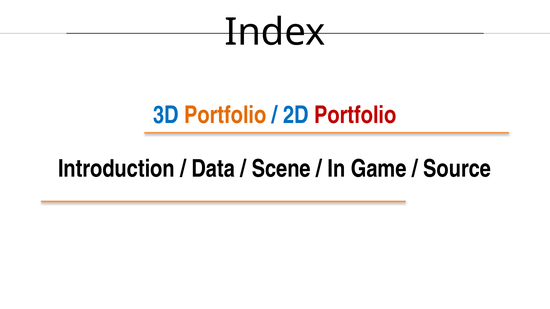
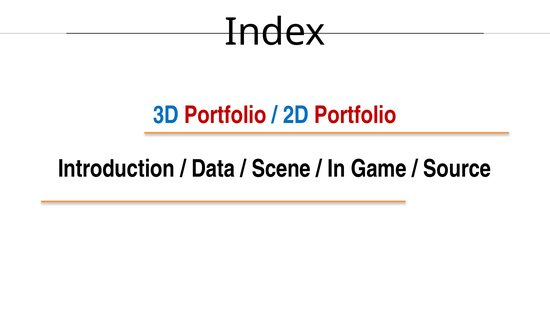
Portfolio colour: orange -> red (225, 115)
